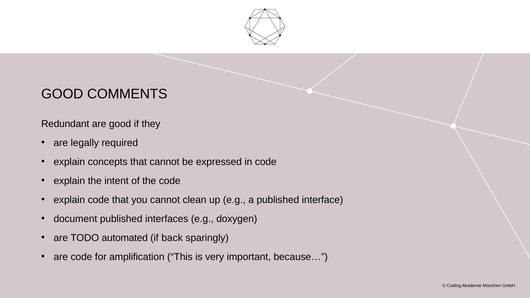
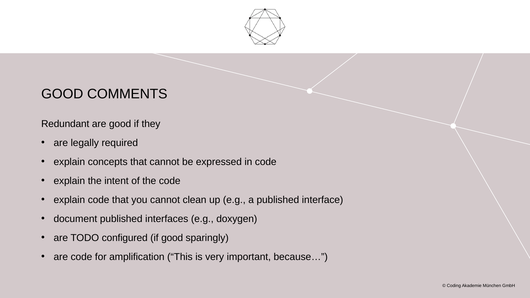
automated: automated -> configured (125, 238)
if back: back -> good (172, 238)
